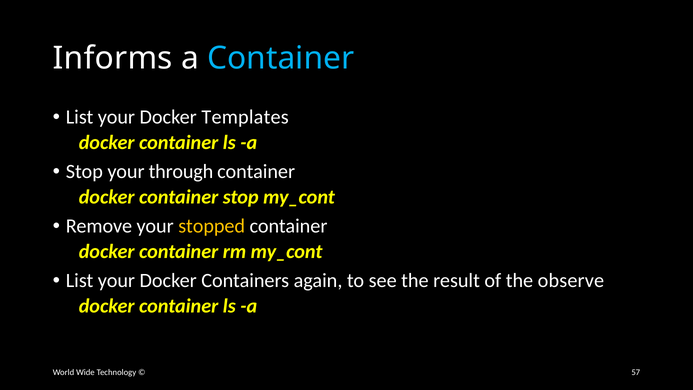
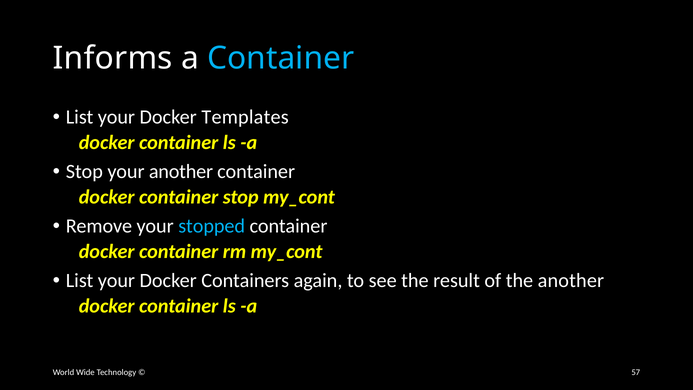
your through: through -> another (181, 172)
stopped colour: yellow -> light blue (212, 226)
the observe: observe -> another (571, 281)
